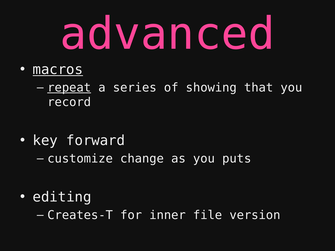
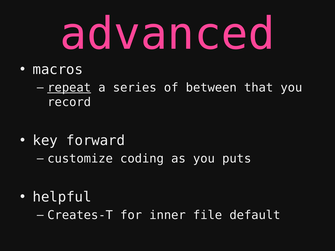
macros underline: present -> none (58, 70)
showing: showing -> between (211, 88)
change: change -> coding (142, 159)
editing: editing -> helpful (62, 197)
version: version -> default (255, 215)
